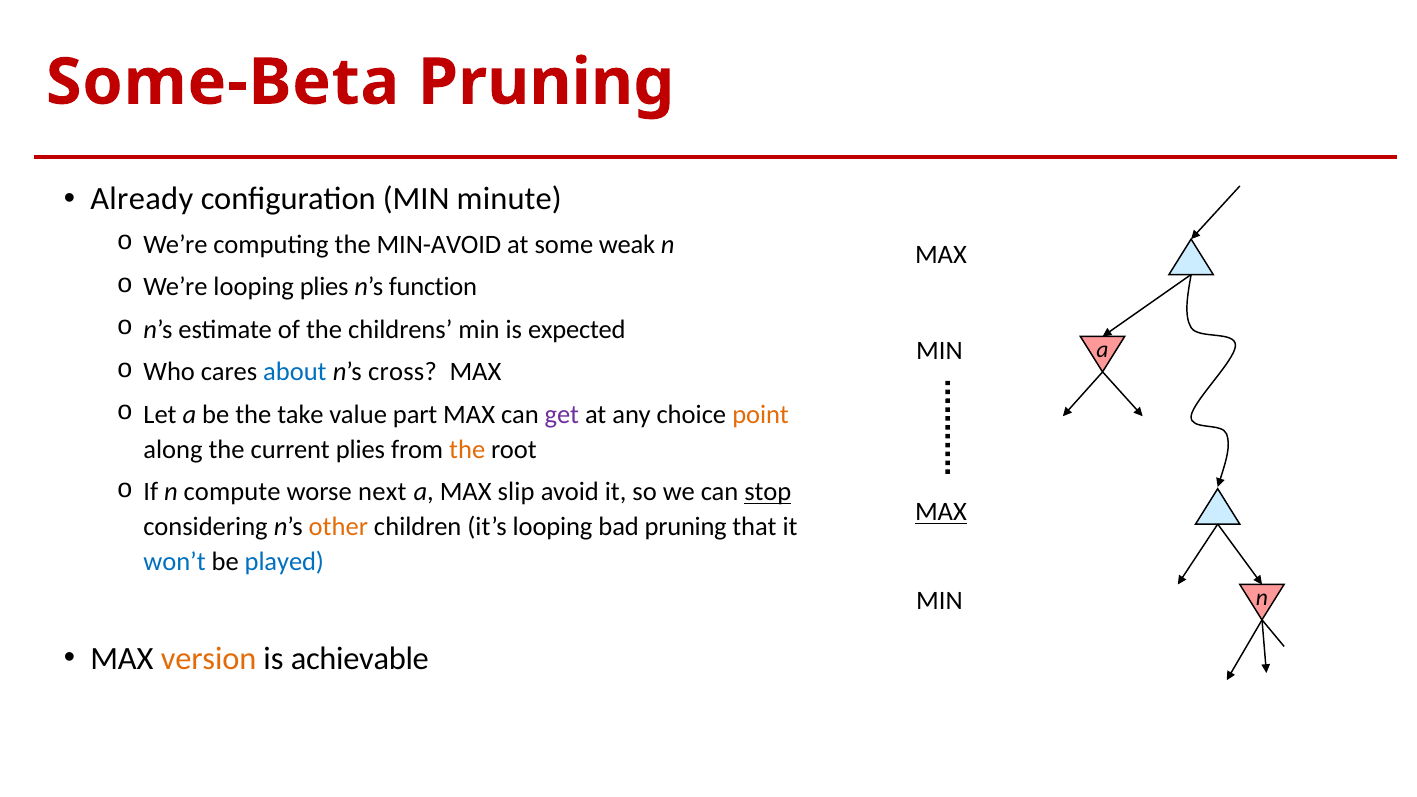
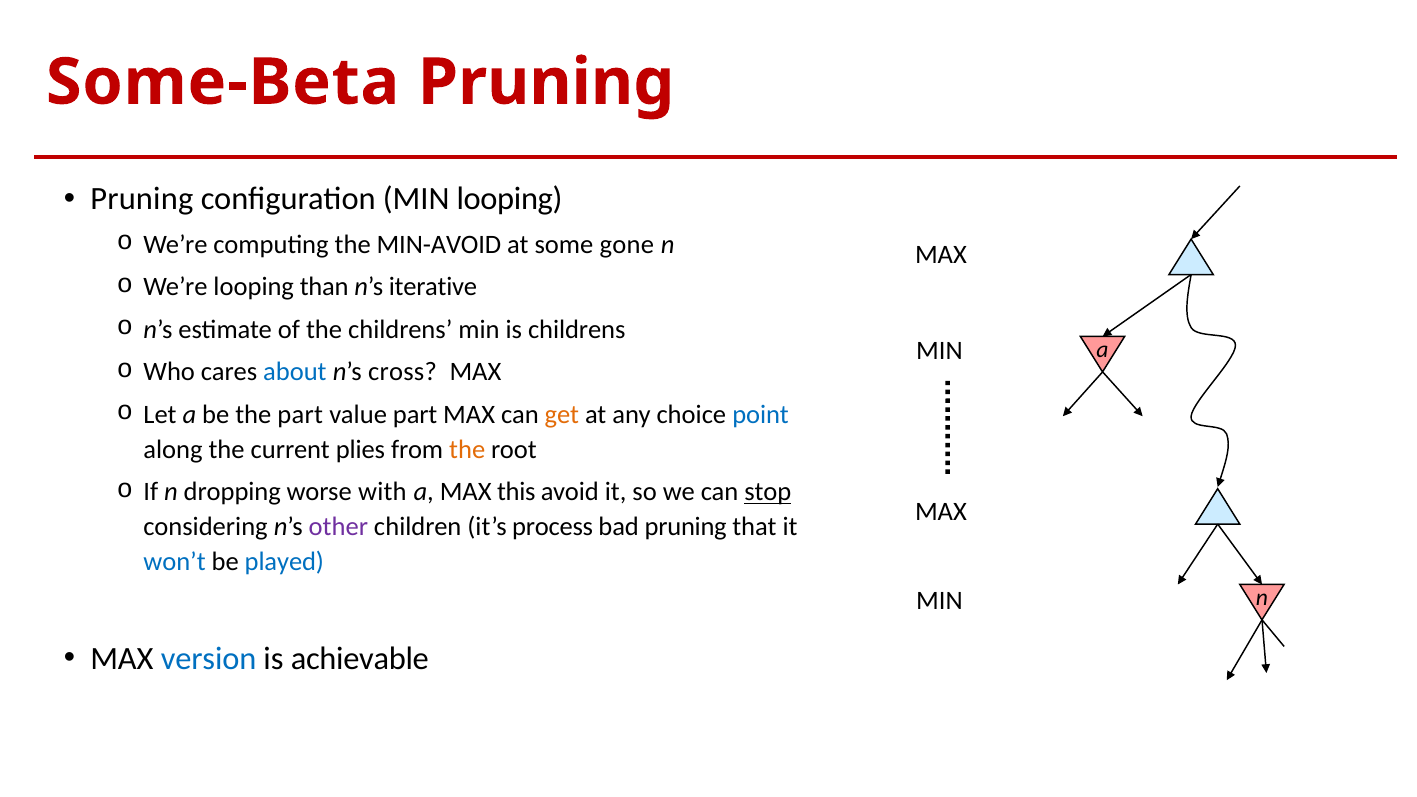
Already: Already -> Pruning (142, 199)
MIN minute: minute -> looping (510, 199)
weak: weak -> gone (627, 245)
looping plies: plies -> than (324, 287)
function: function -> iterative (433, 287)
is expected: expected -> childrens (577, 330)
the take: take -> part (300, 414)
get colour: purple -> orange (562, 414)
point colour: orange -> blue (761, 414)
compute: compute -> dropping (232, 492)
next: next -> with (382, 492)
slip: slip -> this (516, 492)
MAX underline: present -> none (941, 512)
other colour: orange -> purple (338, 527)
it’s looping: looping -> process (553, 527)
version colour: orange -> blue (209, 659)
